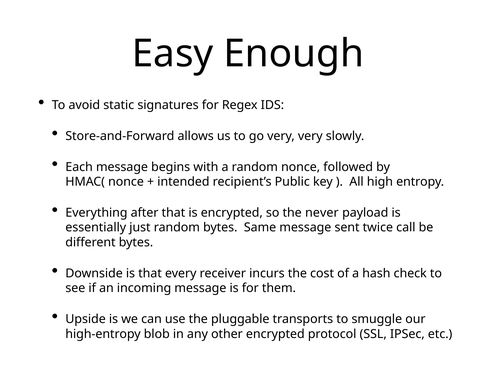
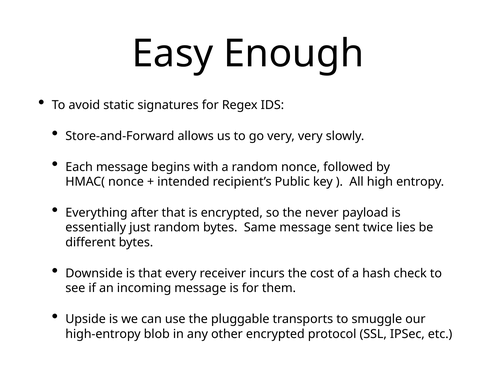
call: call -> lies (406, 228)
